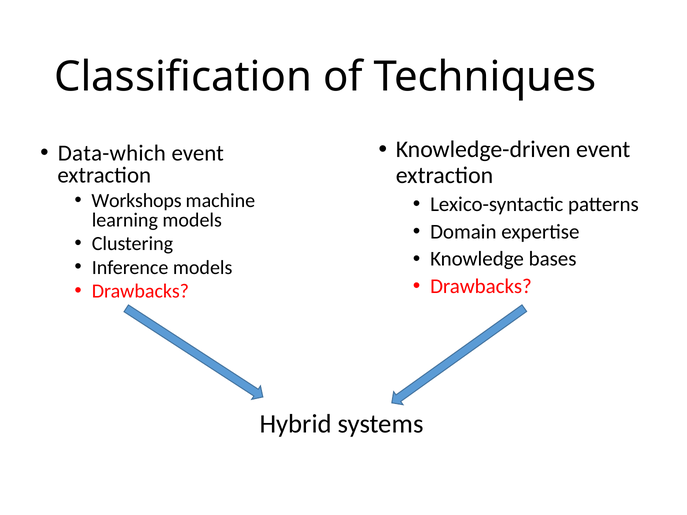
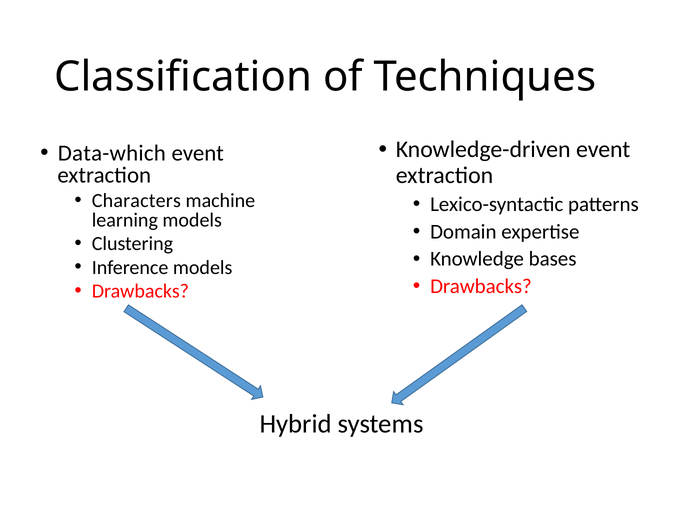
Workshops: Workshops -> Characters (136, 201)
